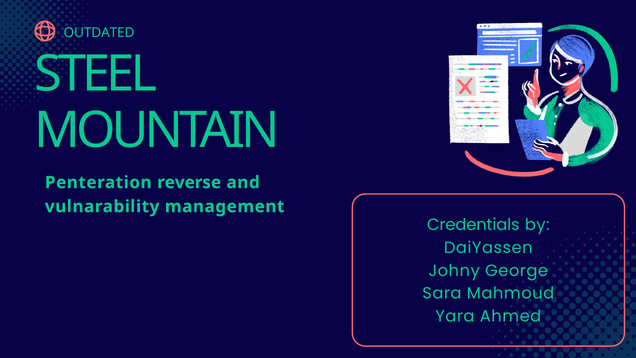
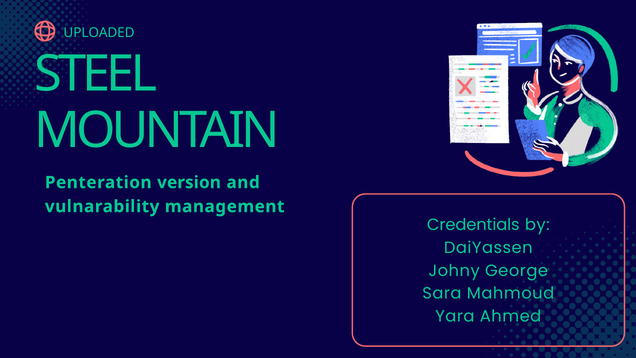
OUTDATED: OUTDATED -> UPLOADED (99, 33)
reverse: reverse -> version (189, 182)
